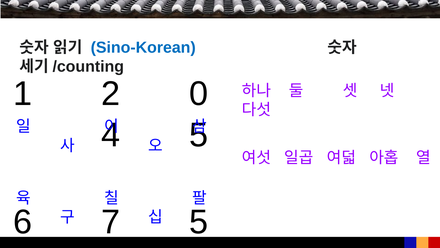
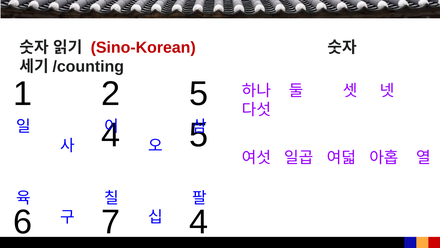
Sino-Korean colour: blue -> red (143, 47)
2 0: 0 -> 5 (199, 94)
7 5: 5 -> 4 (199, 222)
